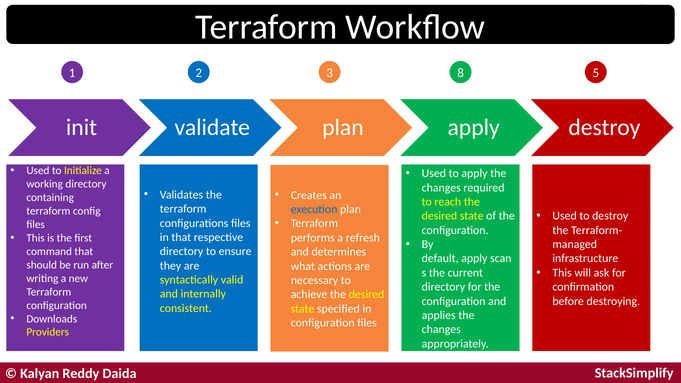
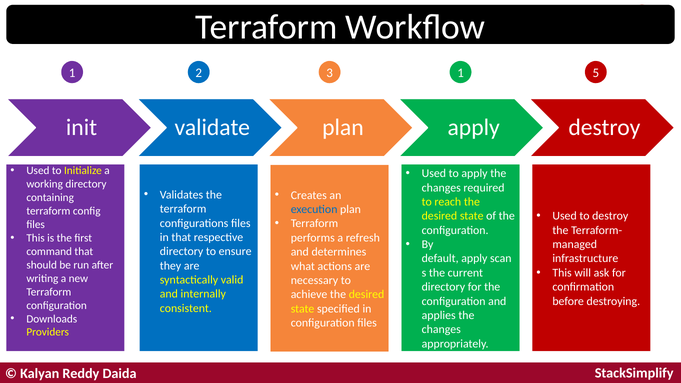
3 8: 8 -> 1 (461, 73)
